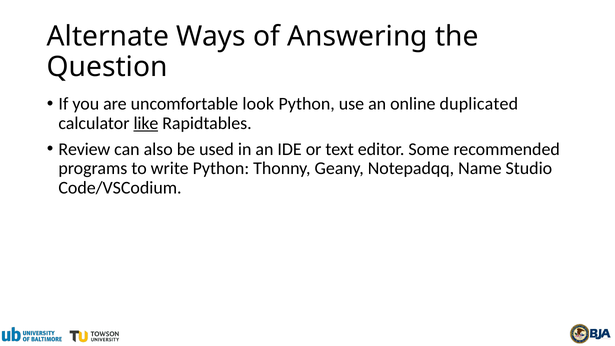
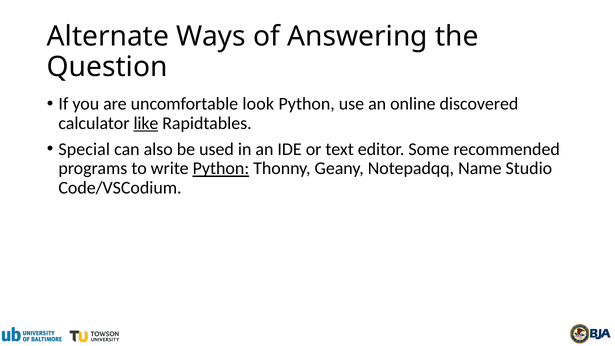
duplicated: duplicated -> discovered (479, 104)
Review: Review -> Special (84, 149)
Python underline: none -> present (221, 169)
